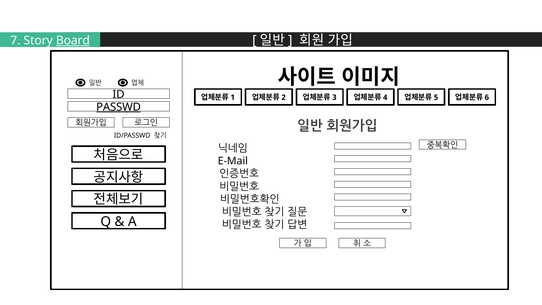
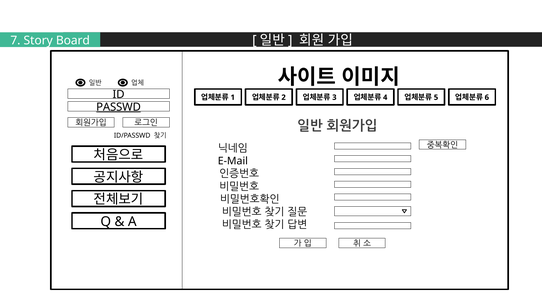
Board underline: present -> none (73, 40)
